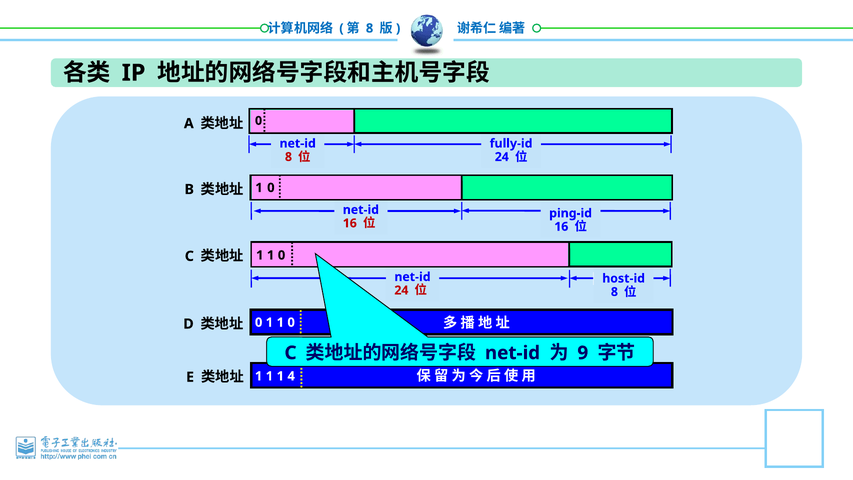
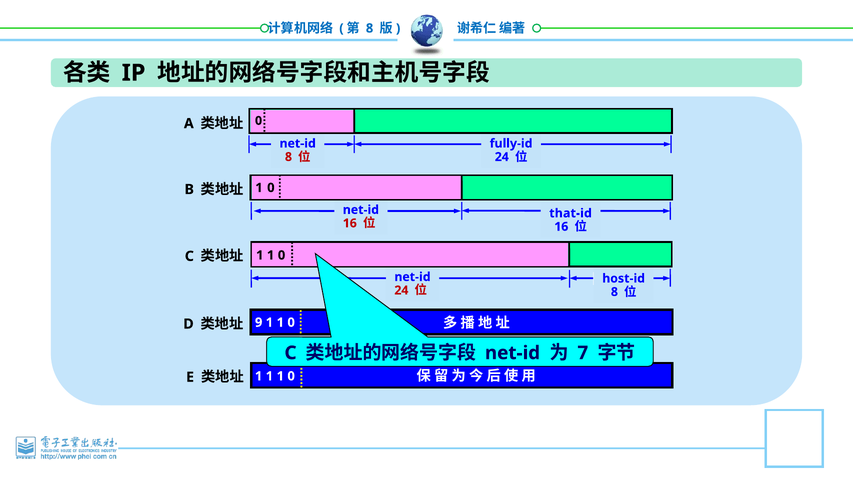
ping-id: ping-id -> that-id (571, 213)
0: 0 -> 9 (259, 322)
9: 9 -> 7 (583, 353)
1 1 1 4: 4 -> 0 (291, 376)
